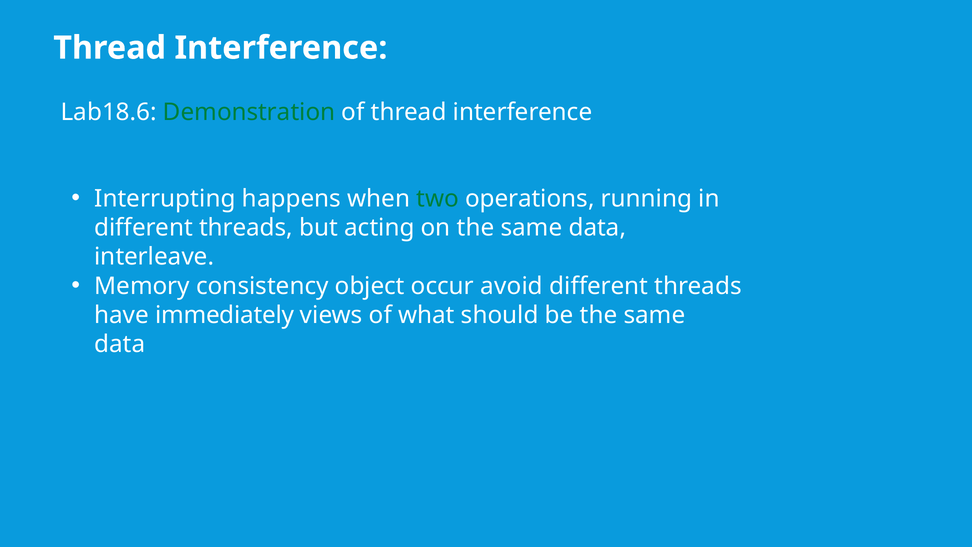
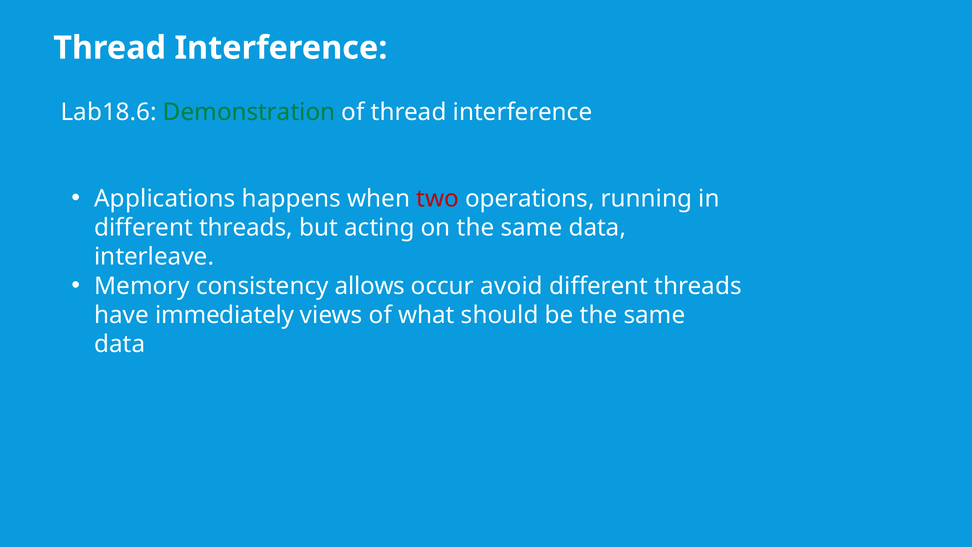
Interrupting: Interrupting -> Applications (165, 199)
two colour: green -> red (438, 199)
object: object -> allows (370, 286)
